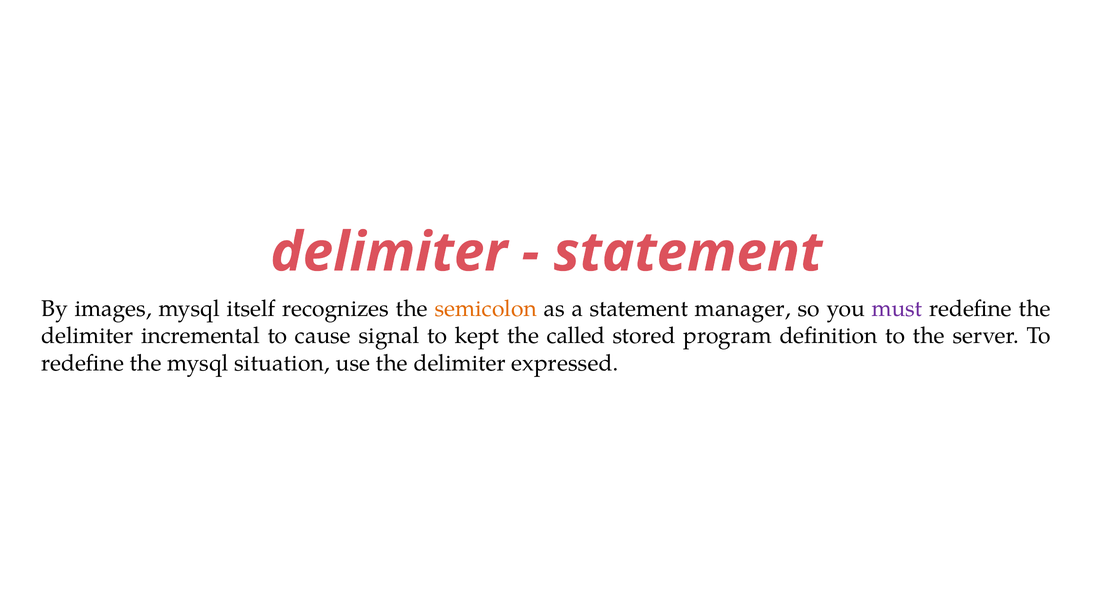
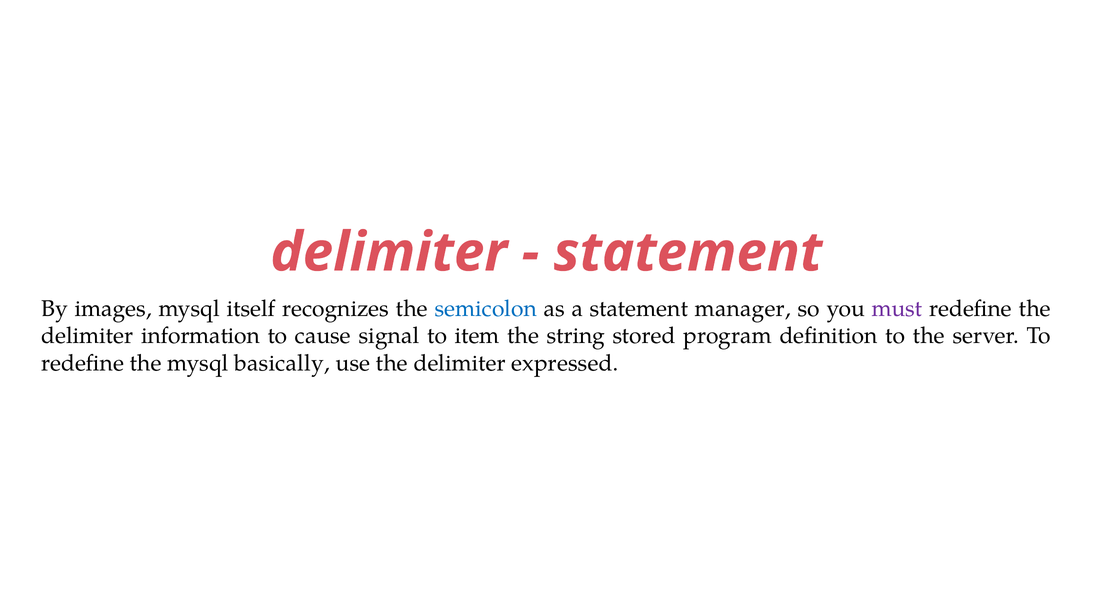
semicolon colour: orange -> blue (486, 309)
incremental: incremental -> information (201, 336)
kept: kept -> item (477, 336)
called: called -> string (576, 336)
situation: situation -> basically (282, 363)
